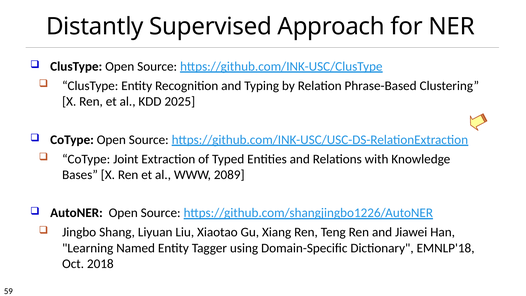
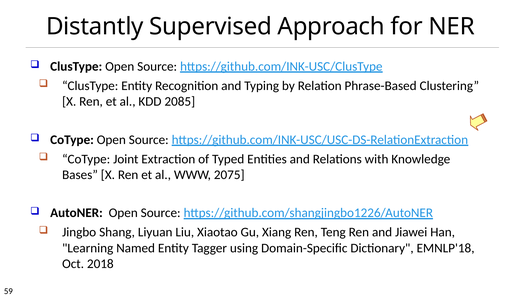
2025: 2025 -> 2085 (180, 101)
2089: 2089 -> 2075 (229, 175)
